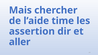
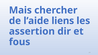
time: time -> liens (63, 21)
aller: aller -> fous (20, 42)
